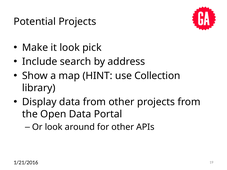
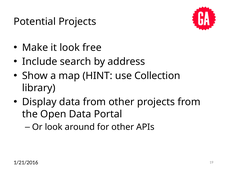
pick: pick -> free (92, 48)
